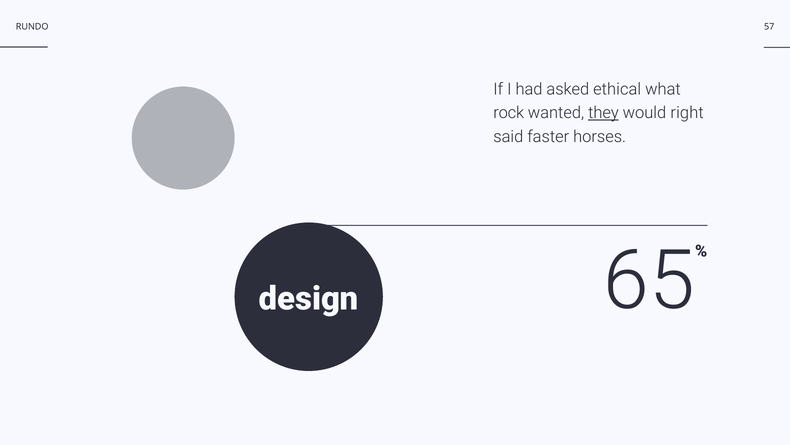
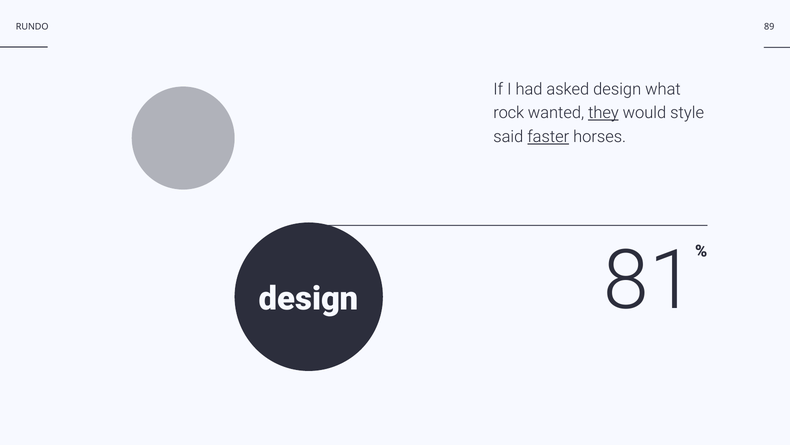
57: 57 -> 89 (769, 27)
asked ethical: ethical -> design (617, 89)
right: right -> style (687, 113)
faster underline: none -> present (548, 136)
65: 65 -> 81 (649, 281)
